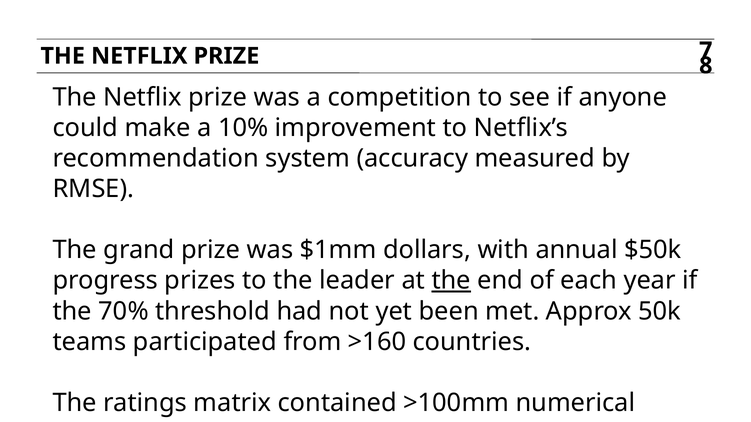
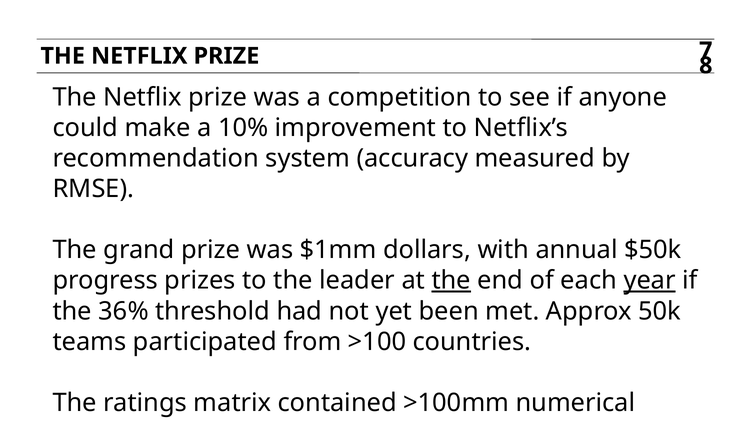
year underline: none -> present (650, 280)
70%: 70% -> 36% (124, 311)
>160: >160 -> >100 (377, 341)
